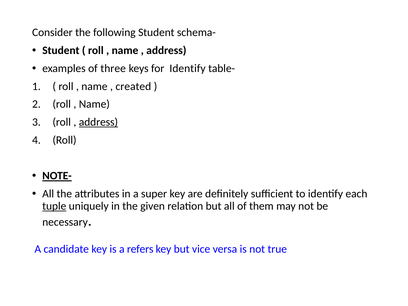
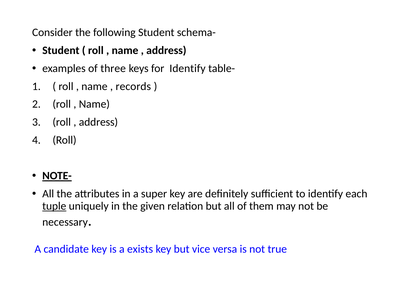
created: created -> records (133, 86)
address underline: present -> none (98, 122)
refers: refers -> exists (140, 249)
